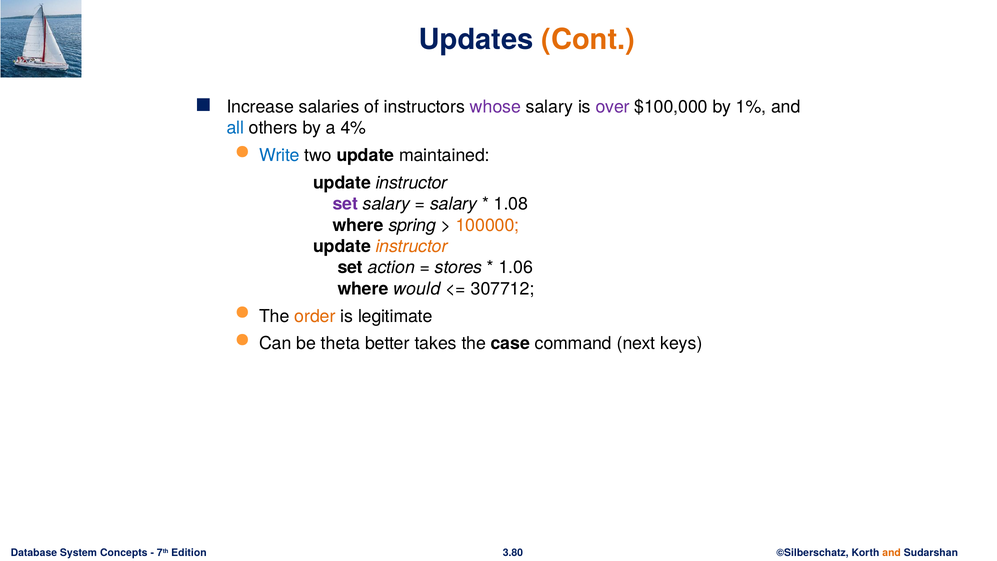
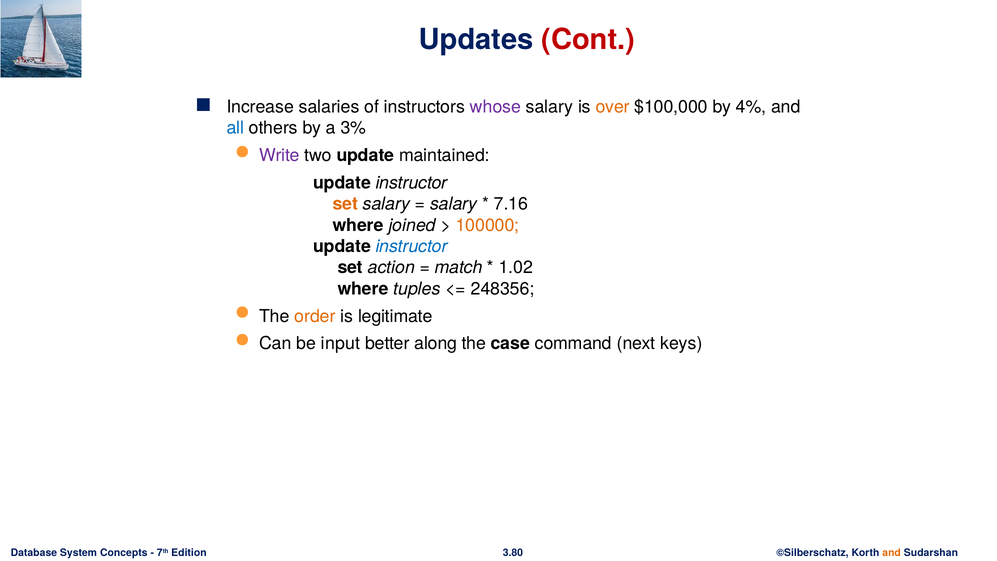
Cont colour: orange -> red (588, 40)
over colour: purple -> orange (613, 107)
1%: 1% -> 4% (751, 107)
4%: 4% -> 3% (353, 128)
Write colour: blue -> purple (280, 155)
set colour: purple -> orange (345, 204)
1.08: 1.08 -> 7.16 (511, 204)
spring: spring -> joined (412, 225)
instructor colour: orange -> blue (412, 246)
stores: stores -> match (459, 267)
1.06: 1.06 -> 1.02 (516, 267)
would: would -> tuples (417, 289)
307712: 307712 -> 248356 (503, 289)
theta: theta -> input (341, 343)
takes: takes -> along (436, 343)
